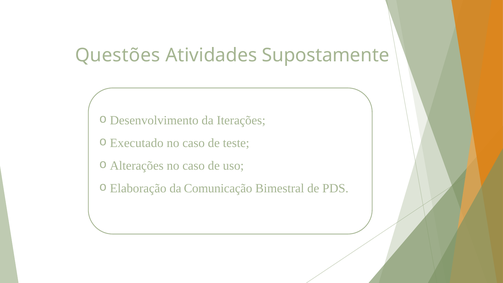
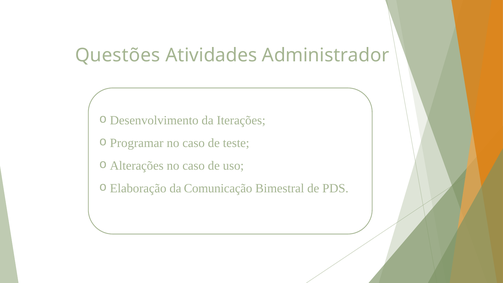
Supostamente: Supostamente -> Administrador (326, 55)
Executado: Executado -> Programar (137, 143)
